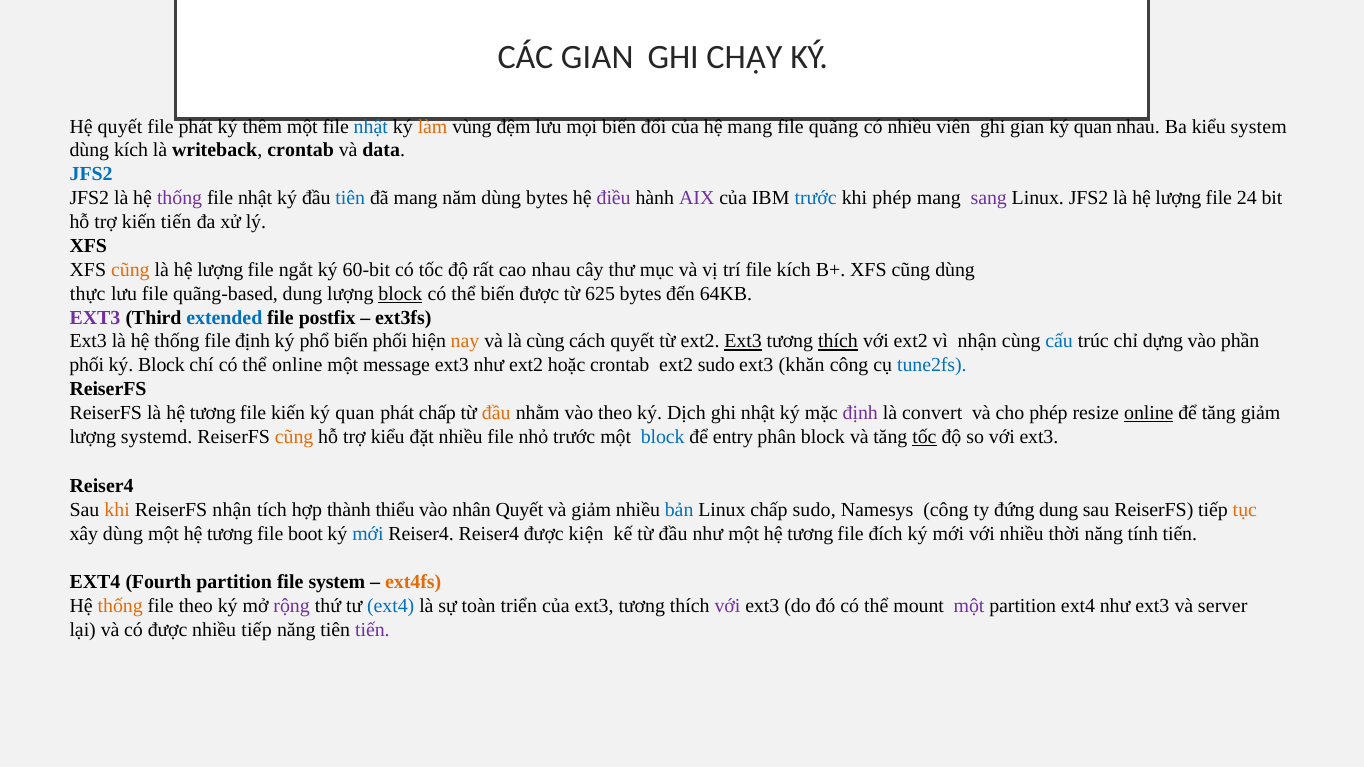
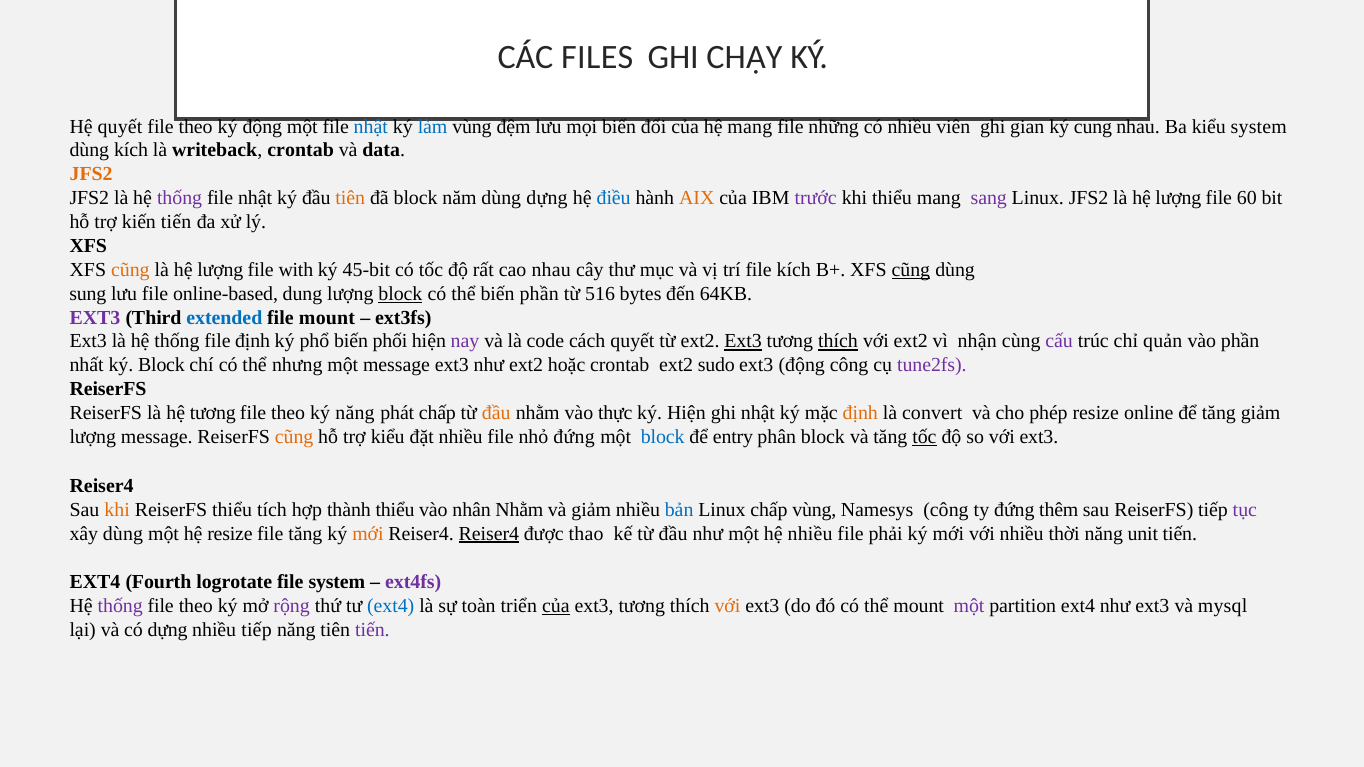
CÁC GIAN: GIAN -> FILES (597, 57)
phát: phát -> theo (196, 127)
ký thêm: thêm -> động (262, 127)
làm colour: orange -> blue (433, 127)
quãng: quãng -> những (834, 127)
quan: quan -> cung (1093, 127)
JFS2 colour: blue -> orange (91, 174)
tiên colour: blue -> orange (350, 198)
đã mang: mang -> block (416, 198)
dùng bytes: bytes -> dựng (547, 198)
điều colour: purple -> blue (614, 198)
AIX colour: purple -> orange (697, 198)
trước colour: blue -> purple (816, 198)
khi phép: phép -> thiểu (892, 198)
24: 24 -> 60 (1247, 198)
ngắt: ngắt -> with (296, 270)
60-bit: 60-bit -> 45-bit (366, 270)
cũng underline: none -> present (911, 270)
thực: thực -> sung (88, 294)
quãng-based: quãng-based -> online-based (226, 294)
biến được: được -> phần (539, 294)
625: 625 -> 516 (600, 294)
file postfix: postfix -> mount (327, 318)
nay colour: orange -> purple (465, 341)
là cùng: cùng -> code (545, 341)
cấu colour: blue -> purple (1059, 341)
dựng: dựng -> quản (1163, 341)
phối: phối -> nhất (87, 365)
thể online: online -> nhưng (297, 365)
ext3 khăn: khăn -> động (802, 365)
tune2fs colour: blue -> purple (932, 365)
kiến: kiến -> theo (288, 413)
quan: quan -> năng (355, 413)
vào theo: theo -> thực (615, 413)
ký Dịch: Dịch -> Hiện (686, 413)
định colour: purple -> orange (860, 413)
online underline: present -> none (1149, 413)
lượng systemd: systemd -> message (157, 437)
nhỏ trước: trước -> đứng (574, 437)
ReiserFS nhận: nhận -> thiểu (232, 510)
nhân Quyết: Quyết -> Nhằm (519, 510)
chấp sudo: sudo -> vùng (814, 510)
đứng dung: dung -> thêm (1059, 510)
tục colour: orange -> purple (1245, 510)
tương: tương -> resize (230, 534)
file boot: boot -> tăng (305, 534)
mới colour: blue -> orange (368, 534)
Reiser4 underline: none -> present (489, 534)
kiện: kiện -> thao (586, 534)
như một hệ tương: tương -> nhiều (810, 534)
đích: đích -> phải (886, 534)
tính: tính -> unit (1143, 534)
Fourth partition: partition -> logrotate (234, 582)
ext4fs colour: orange -> purple (413, 582)
thống colour: orange -> purple (120, 606)
của underline: none -> present (556, 606)
với colour: purple -> orange (728, 606)
server: server -> mysql (1223, 606)
có được: được -> dựng (168, 630)
